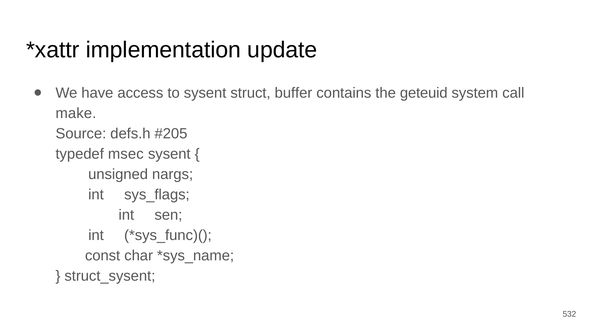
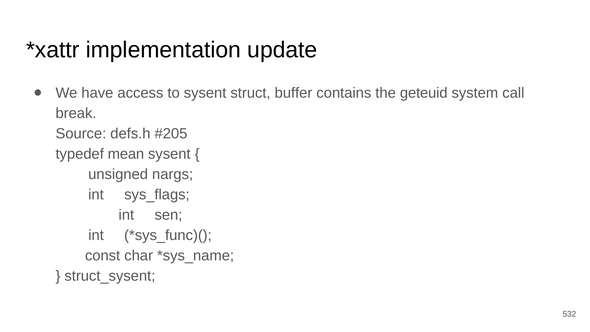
make: make -> break (76, 113)
msec: msec -> mean (126, 154)
